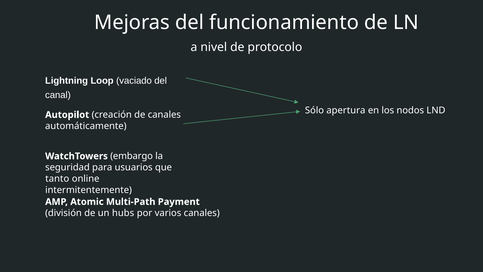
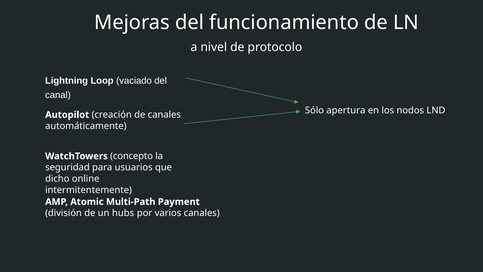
embargo: embargo -> concepto (132, 156)
tanto: tanto -> dicho (57, 179)
